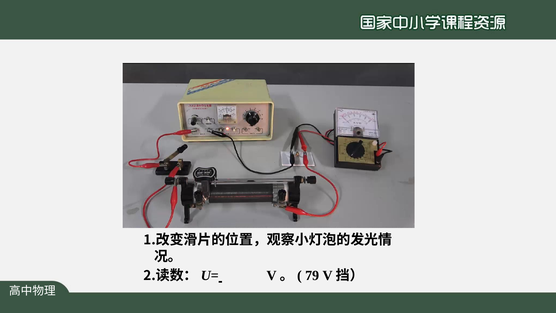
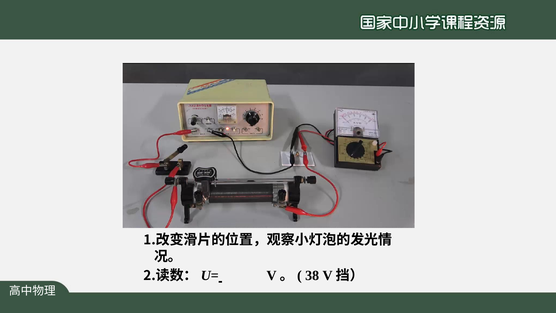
79: 79 -> 38 (312, 275)
